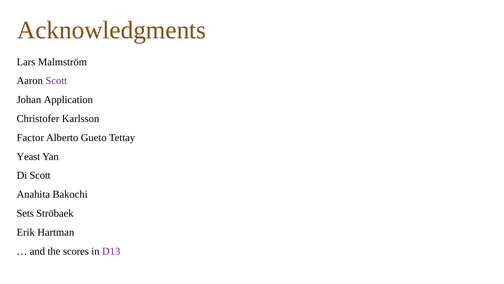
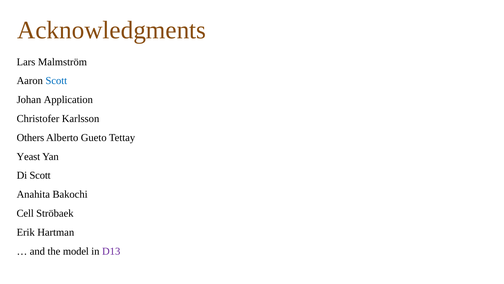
Scott colour: purple -> blue (56, 81)
Factor: Factor -> Others (30, 137)
Sets: Sets -> Cell (25, 213)
scores: scores -> model (76, 251)
